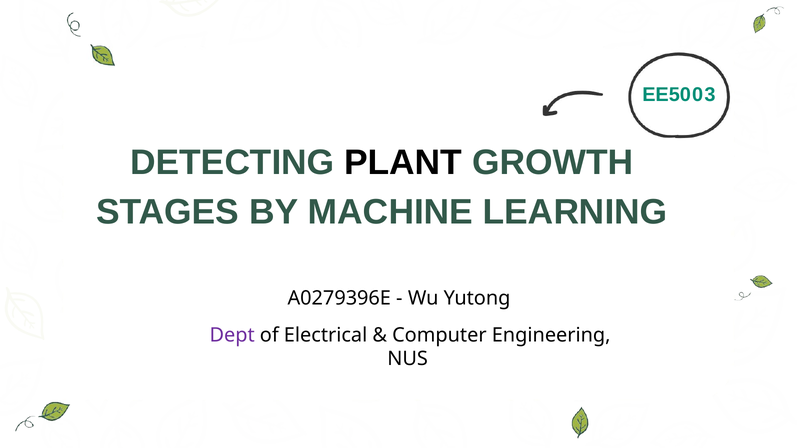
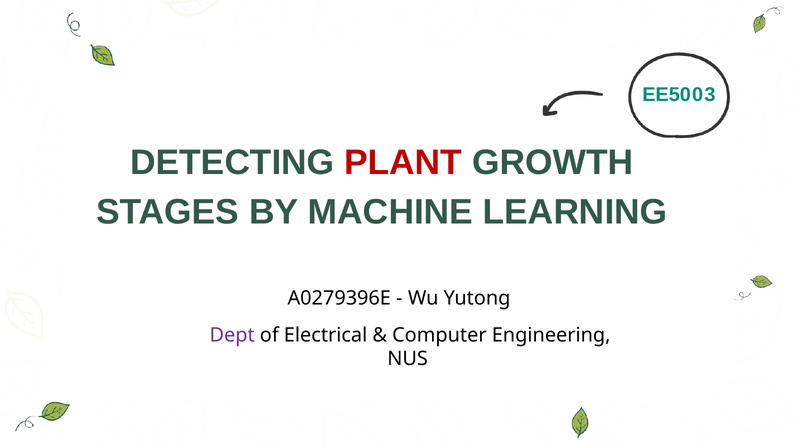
PLANT colour: black -> red (403, 163)
